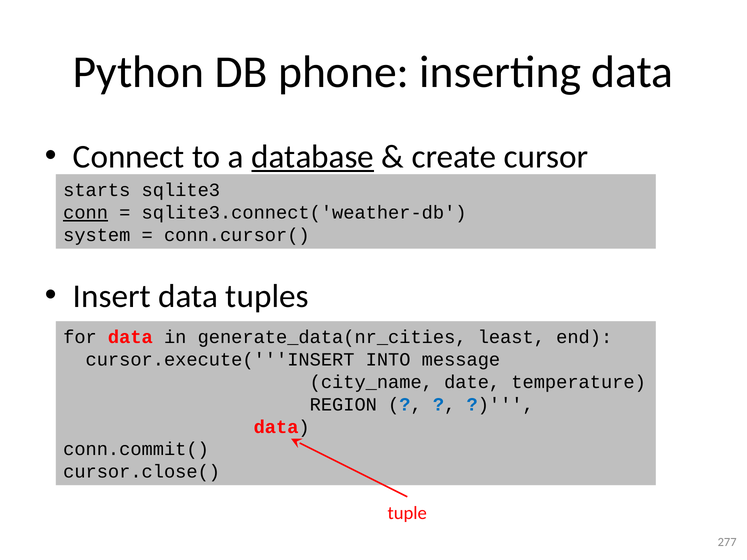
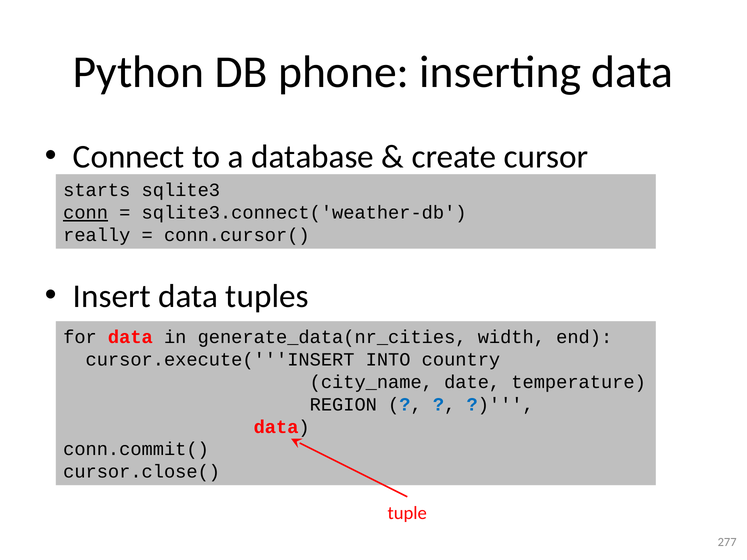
database underline: present -> none (313, 157)
system: system -> really (97, 235)
least: least -> width (511, 337)
message: message -> country (461, 360)
